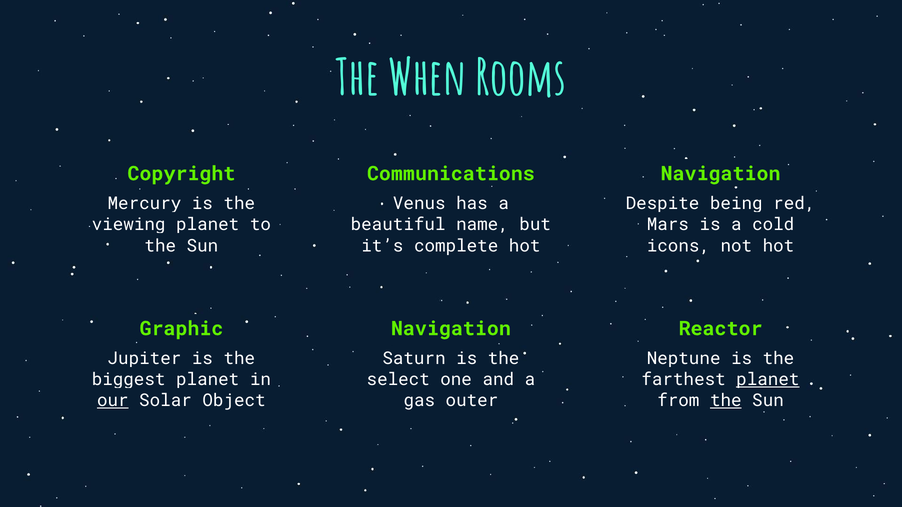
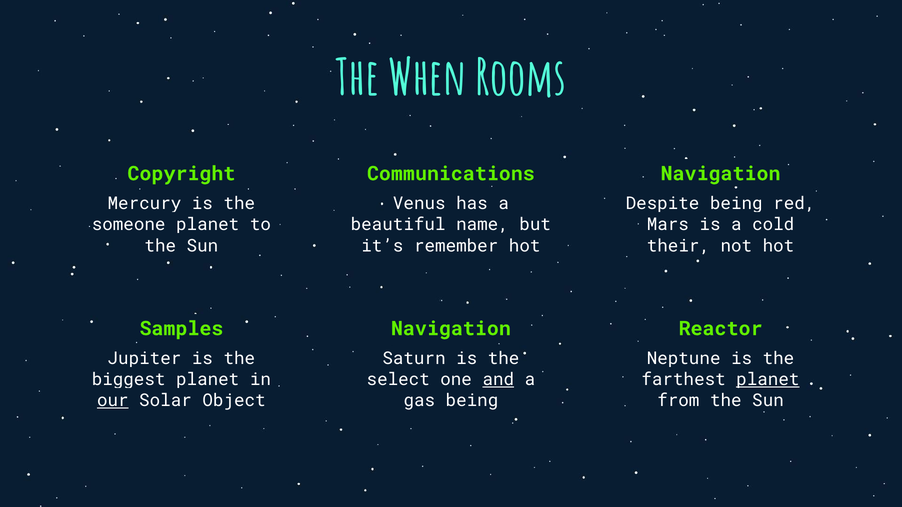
viewing: viewing -> someone (129, 225)
complete: complete -> remember (456, 246)
icons: icons -> their (678, 246)
Graphic: Graphic -> Samples (181, 329)
and underline: none -> present (498, 380)
gas outer: outer -> being (472, 401)
the underline: present -> none (726, 401)
